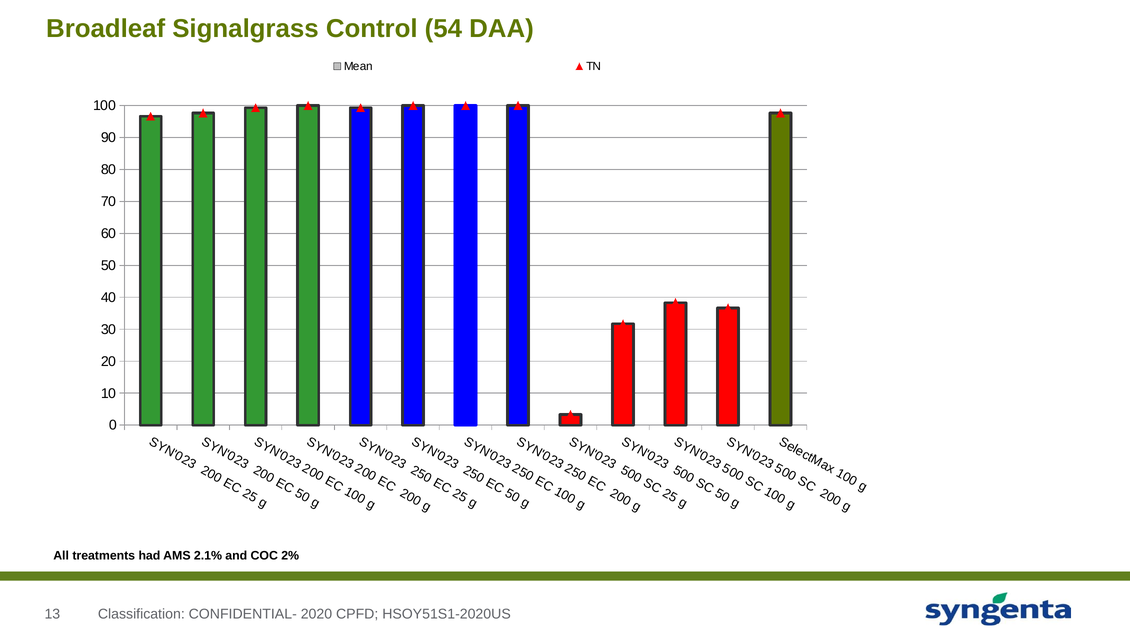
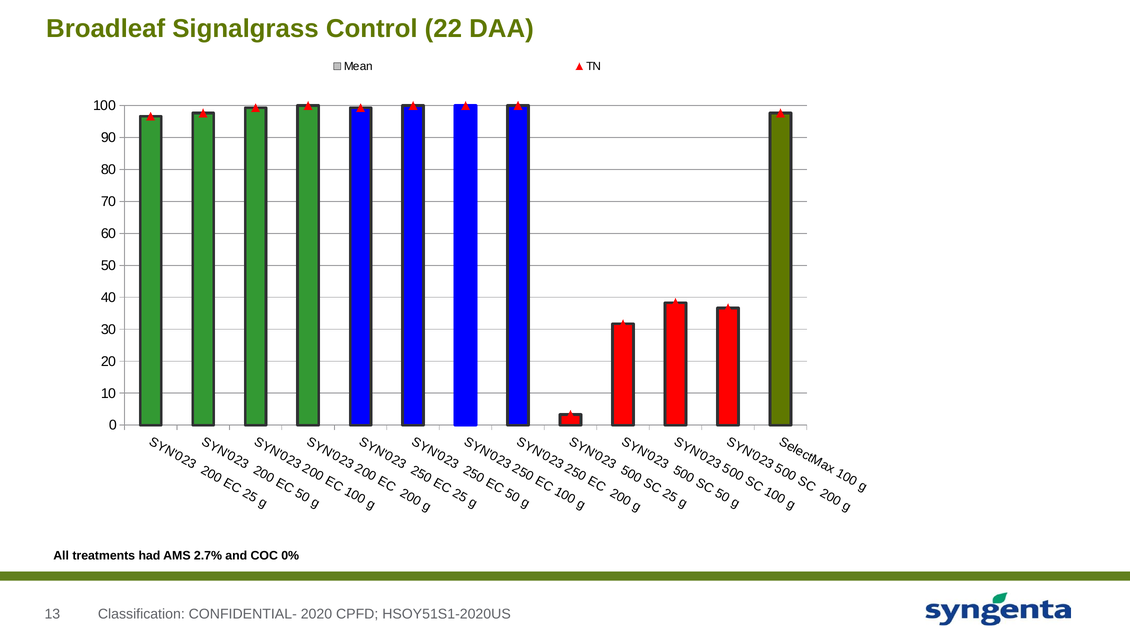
54: 54 -> 22 (443, 29)
2.1%: 2.1% -> 2.7% (208, 556)
2%: 2% -> 0% (290, 556)
